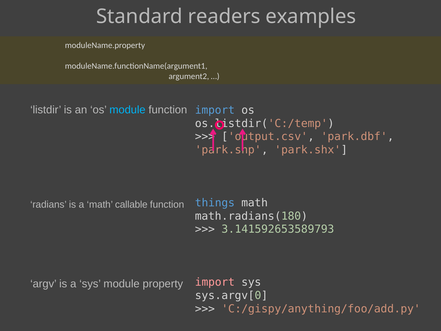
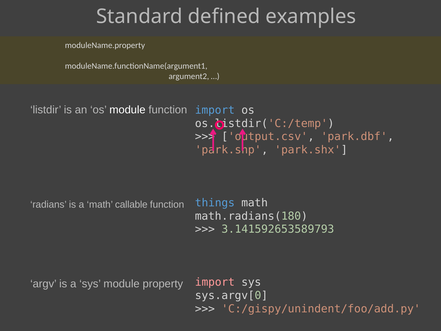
readers: readers -> defined (224, 16)
module colour: light blue -> white (127, 110)
C:/gispy/anything/foo/add.py: C:/gispy/anything/foo/add.py -> C:/gispy/unindent/foo/add.py (321, 309)
